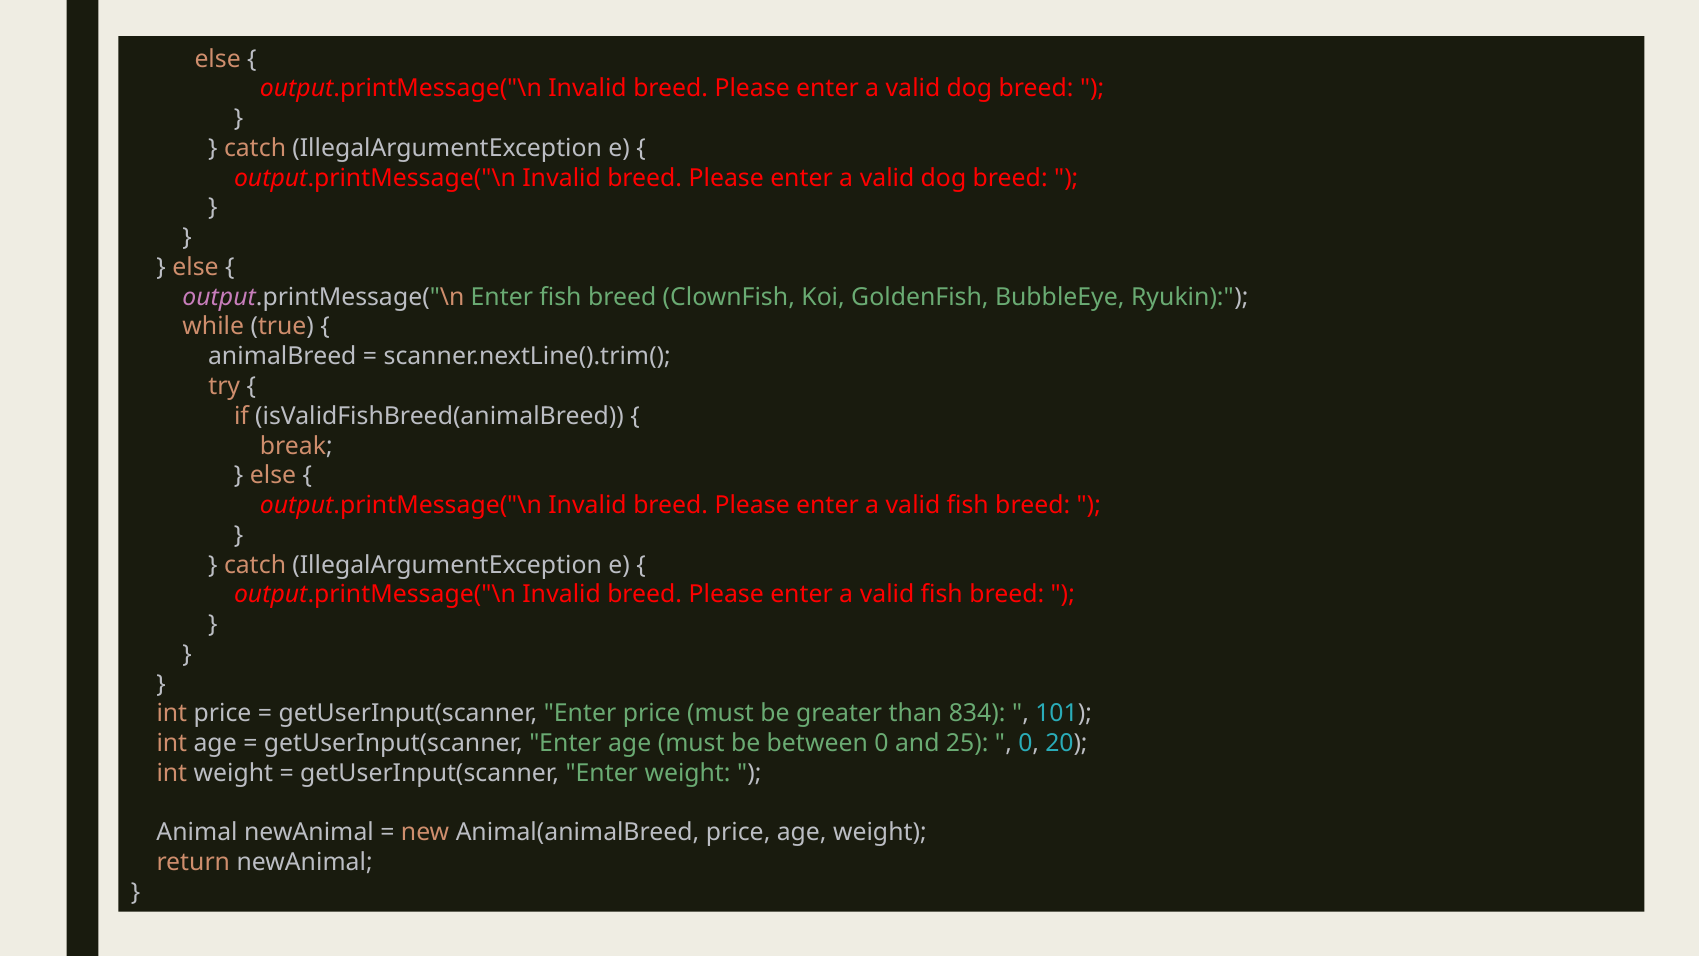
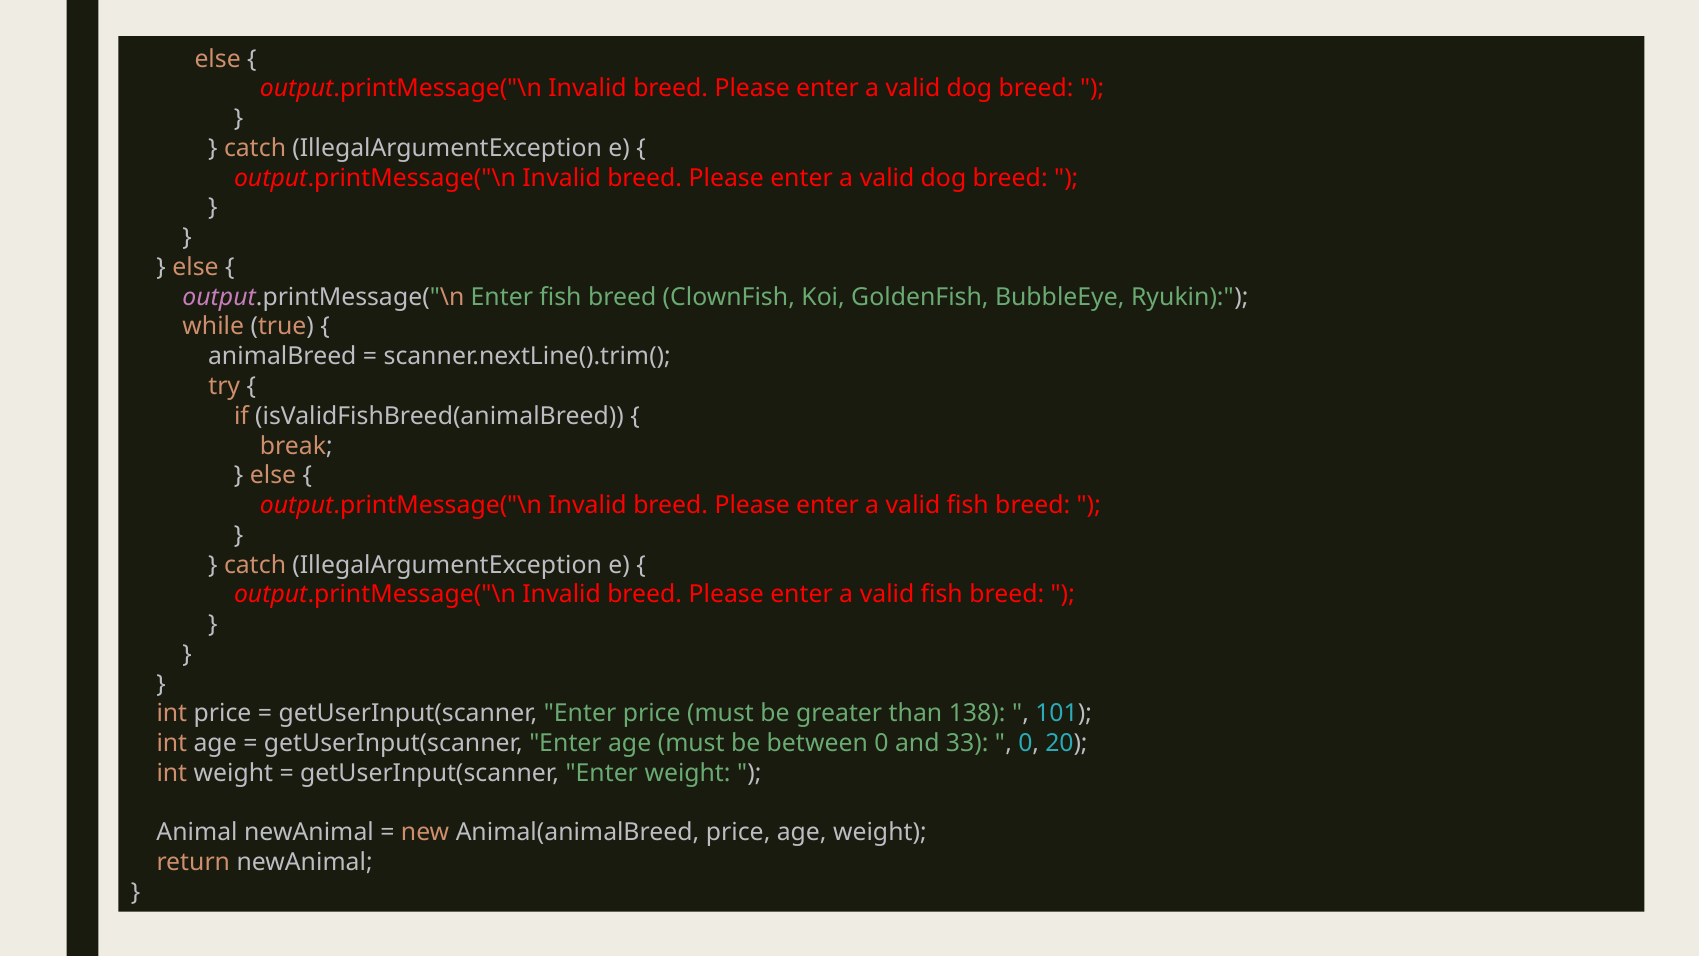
834: 834 -> 138 (977, 713)
25: 25 -> 33 (967, 743)
